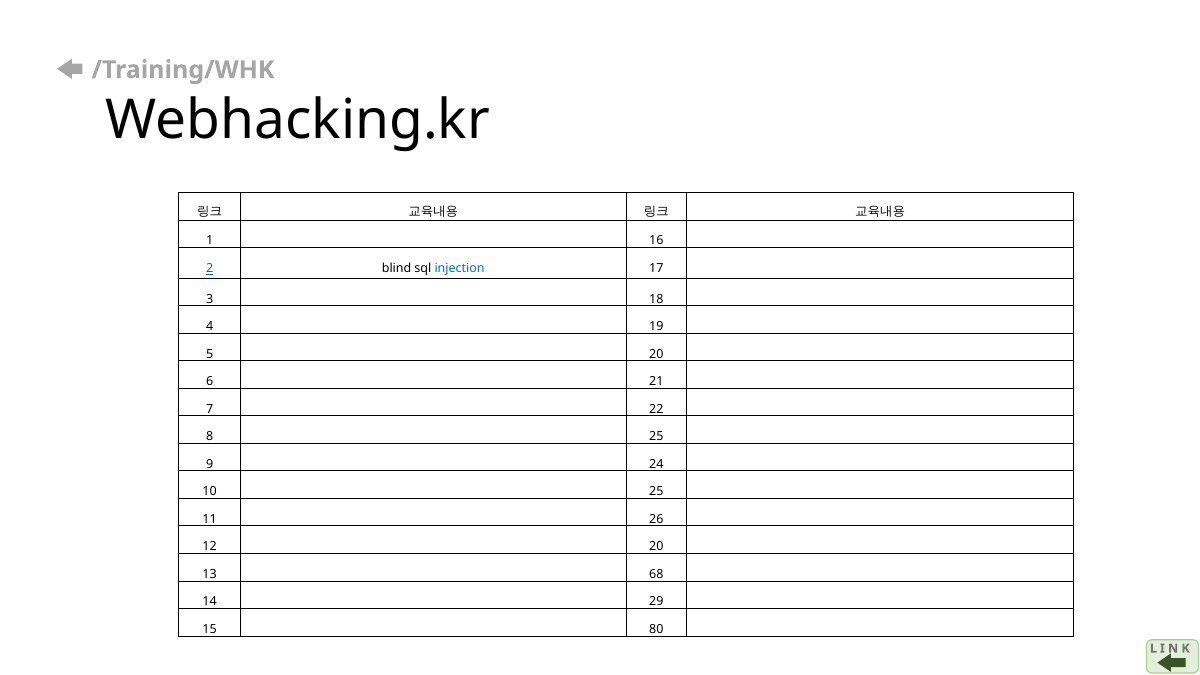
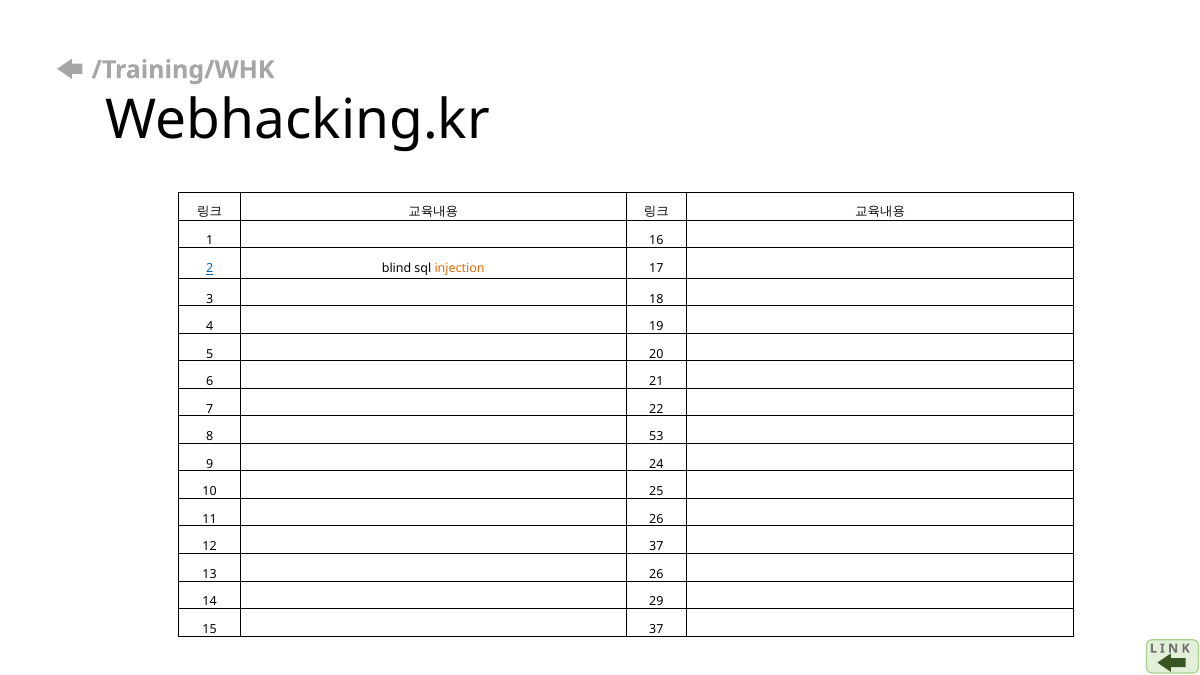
injection colour: blue -> orange (460, 268)
8 25: 25 -> 53 (656, 437)
12 20: 20 -> 37 (656, 547)
13 68: 68 -> 26 (656, 574)
15 80: 80 -> 37 (656, 629)
